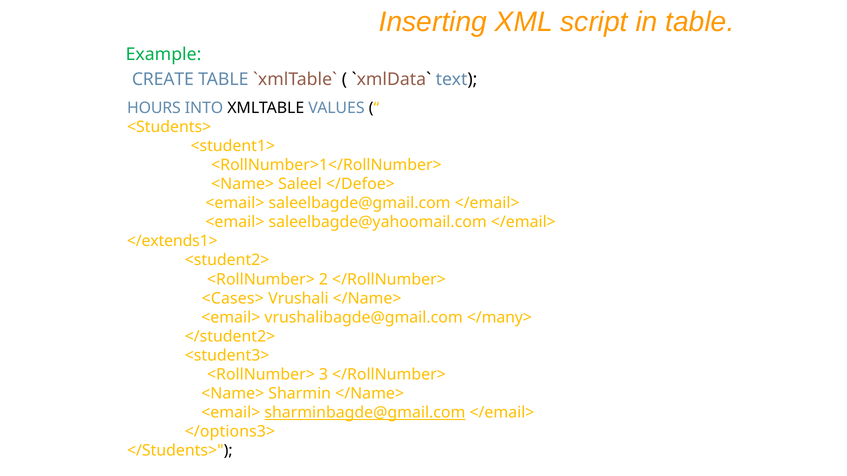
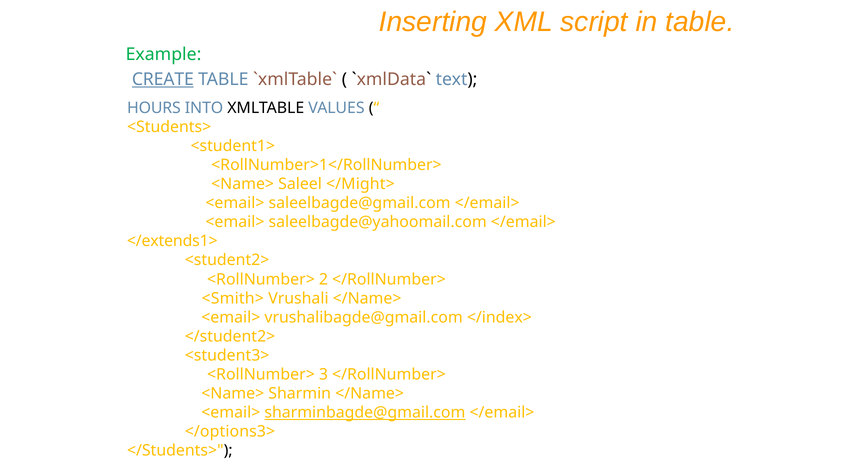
CREATE underline: none -> present (163, 79)
</Defoe>: </Defoe> -> </Might> (360, 184)
<Cases>: <Cases> -> <Smith> (233, 299)
</many>: </many> -> </index> (499, 318)
